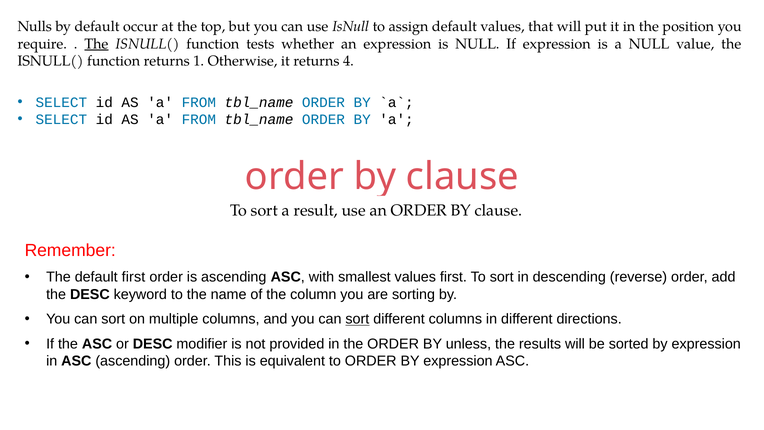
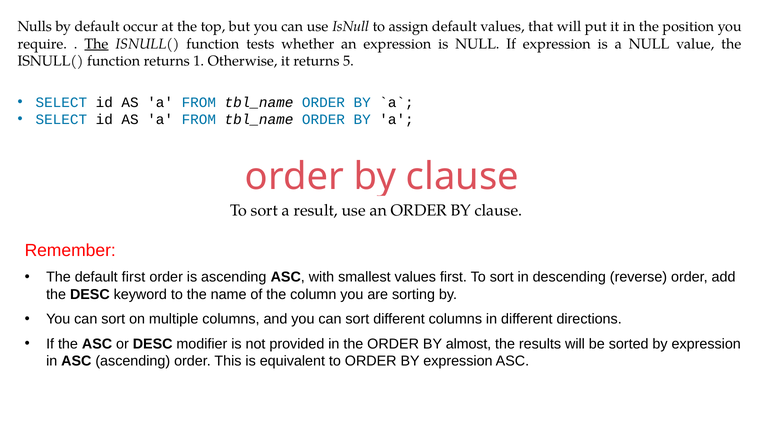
4: 4 -> 5 (348, 61)
sort underline: present -> none (357, 319)
unless: unless -> almost (468, 344)
